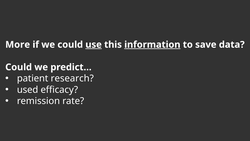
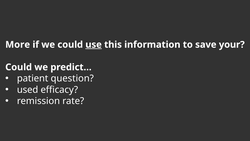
information underline: present -> none (152, 44)
data: data -> your (232, 44)
research: research -> question (72, 78)
